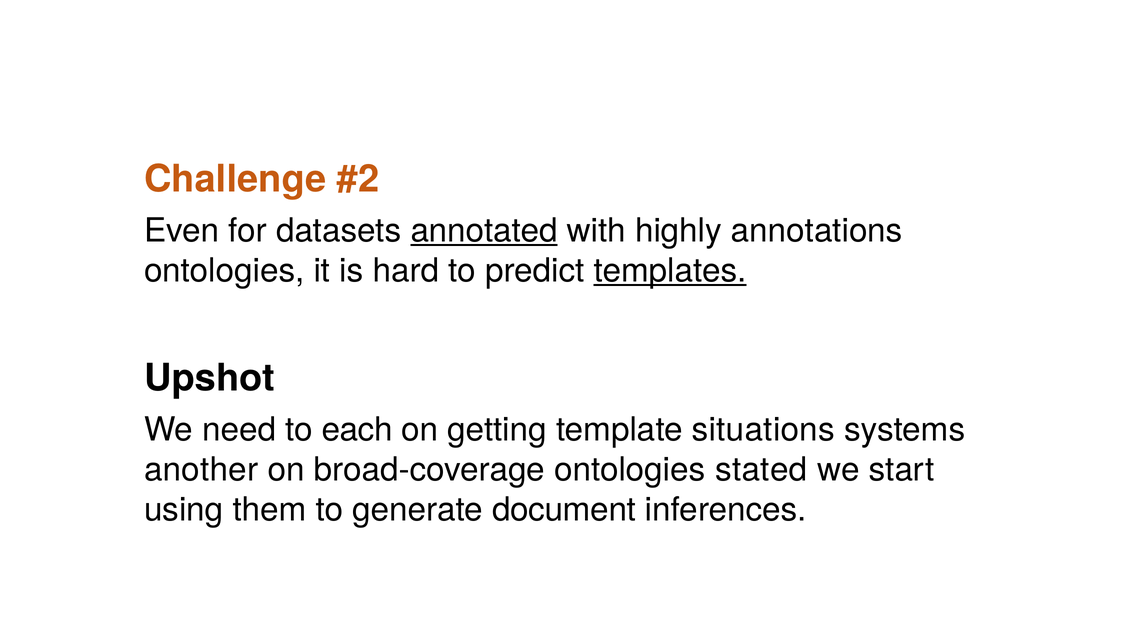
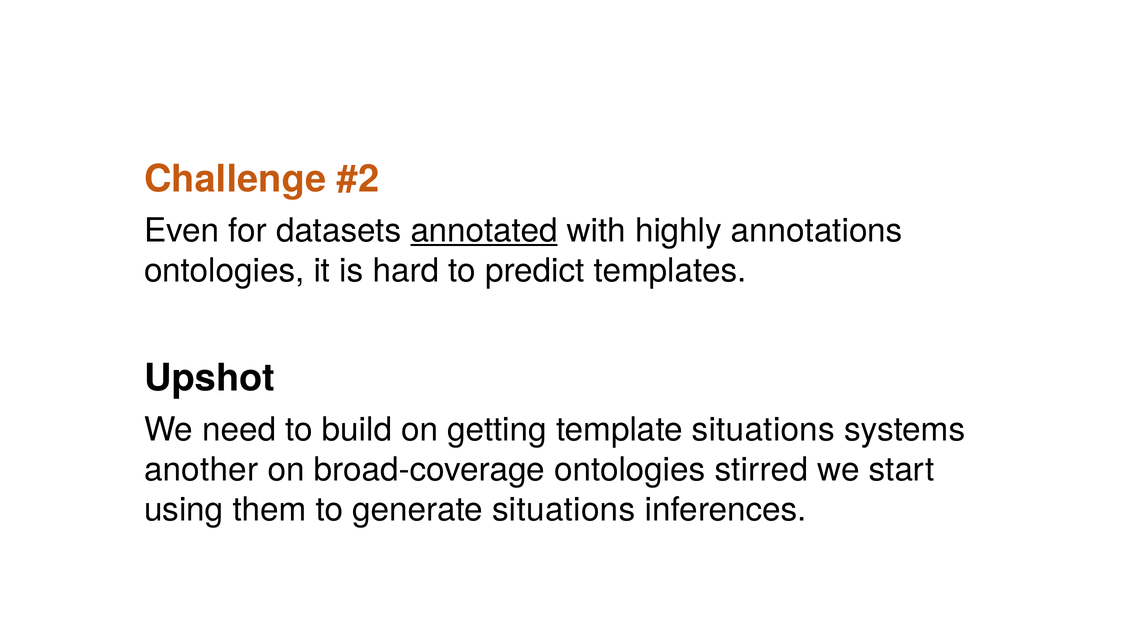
templates underline: present -> none (670, 271)
each: each -> build (357, 430)
stated: stated -> stirred (761, 470)
generate document: document -> situations (564, 510)
